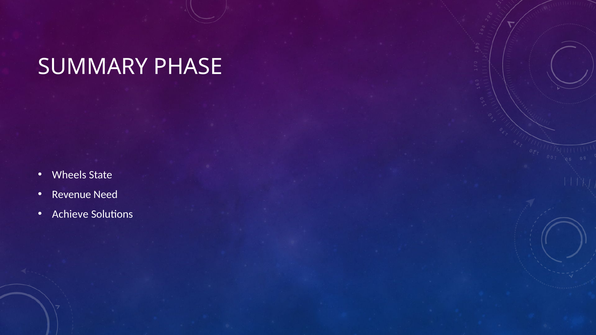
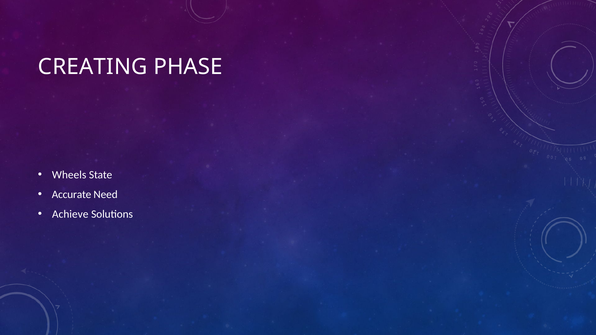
SUMMARY: SUMMARY -> CREATING (93, 67)
Revenue: Revenue -> Accurate (72, 195)
